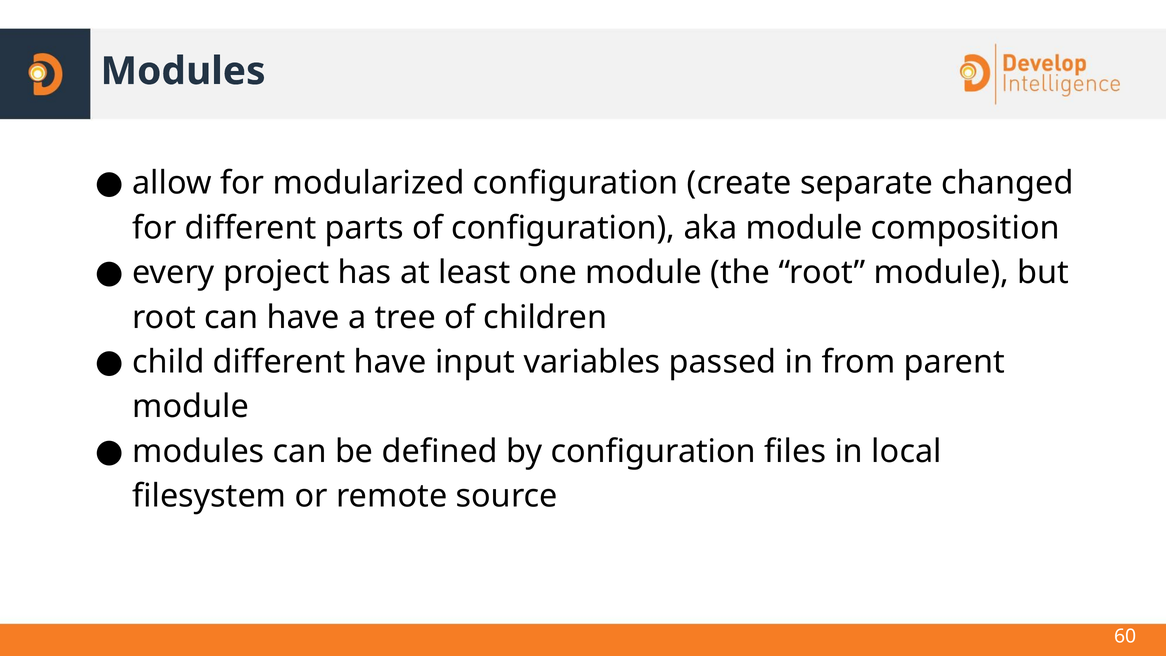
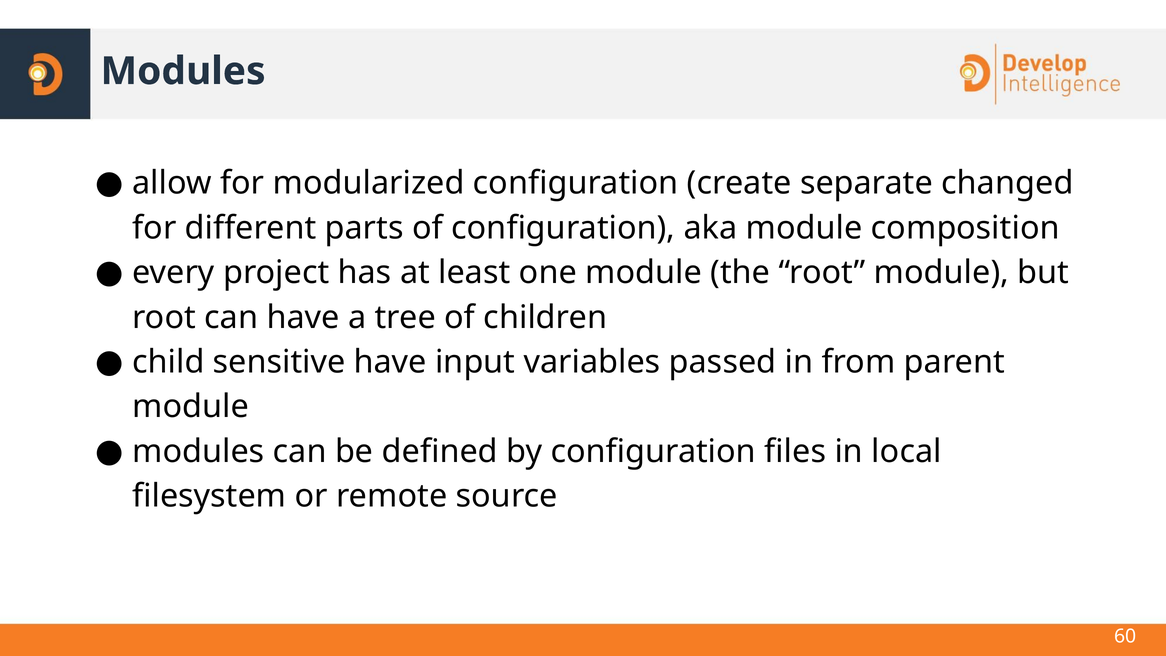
child different: different -> sensitive (279, 362)
